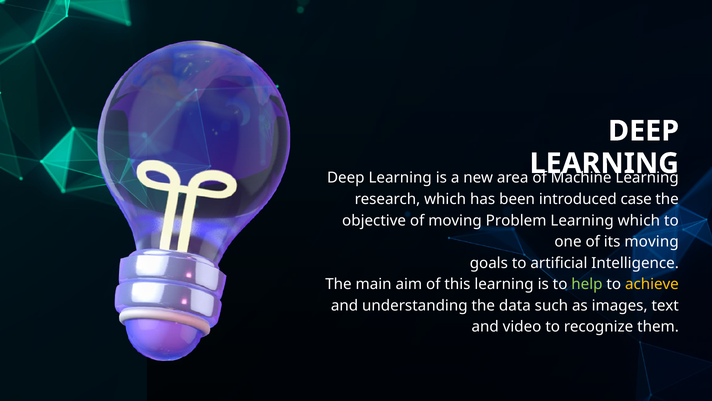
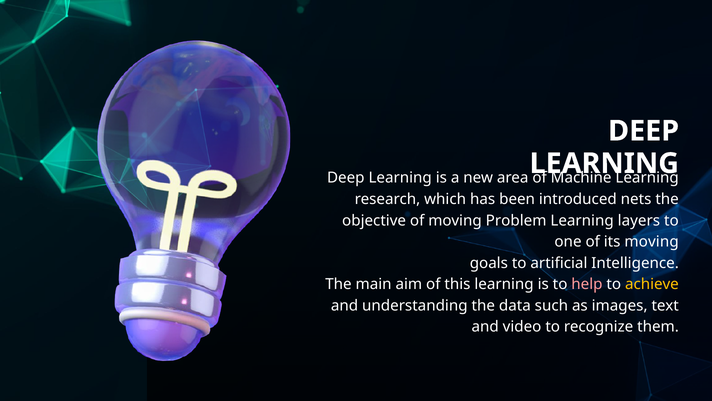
case: case -> nets (636, 199)
Learning which: which -> layers (639, 220)
help colour: light green -> pink (587, 284)
